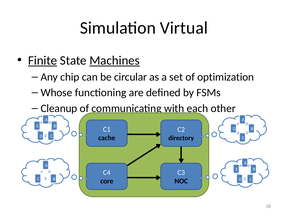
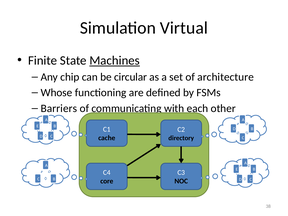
Finite underline: present -> none (43, 60)
optimization: optimization -> architecture (226, 77)
Cleanup: Cleanup -> Barriers (59, 108)
